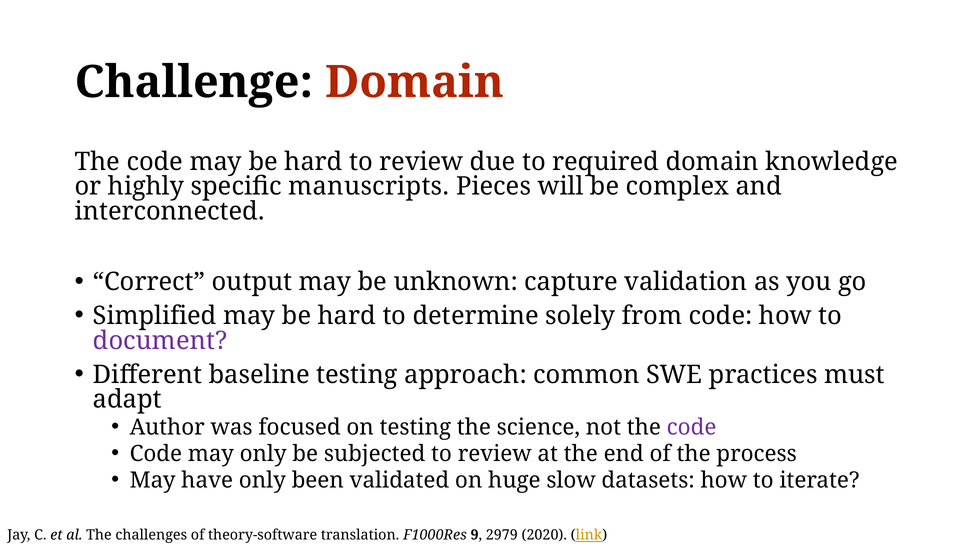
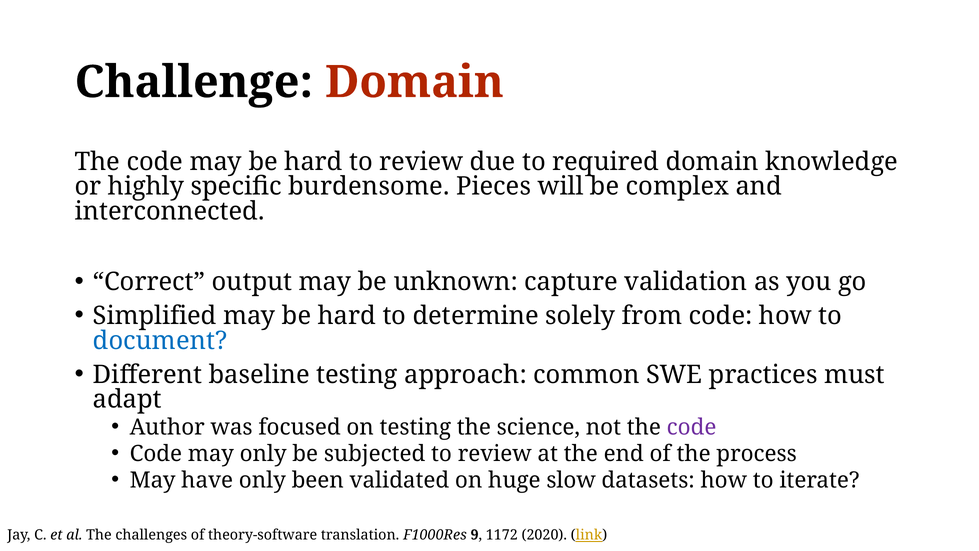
manuscripts: manuscripts -> burdensome (369, 186)
document colour: purple -> blue (160, 341)
2979: 2979 -> 1172 (502, 535)
